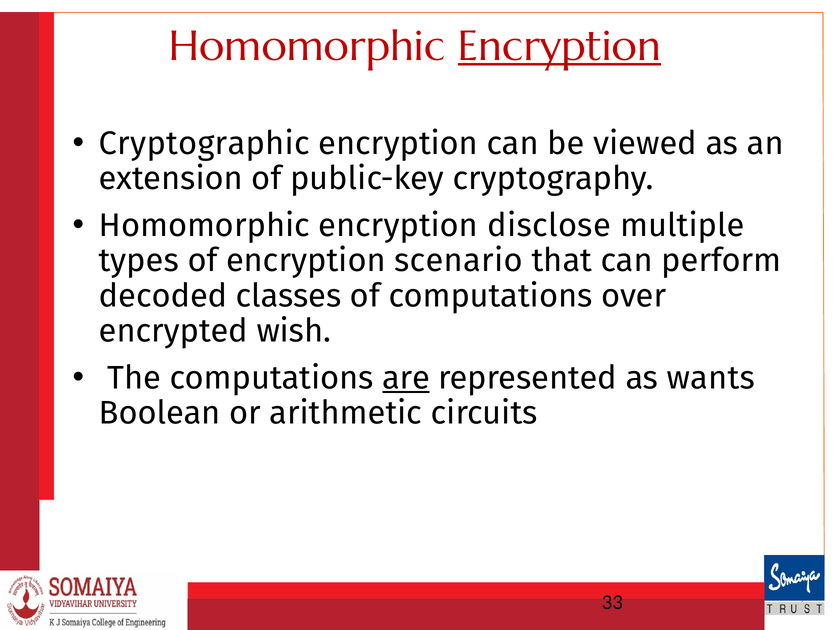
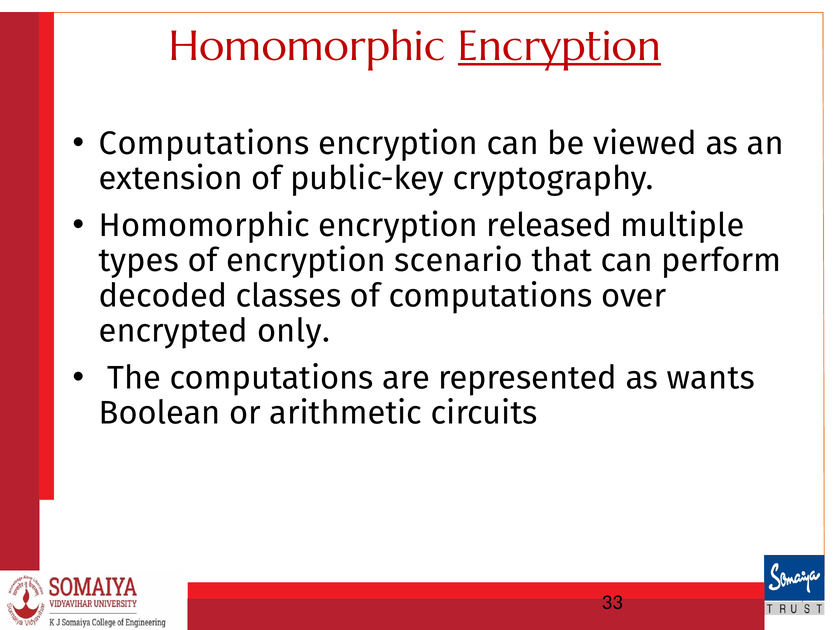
Cryptographic: Cryptographic -> Computations (204, 143)
disclose: disclose -> released (549, 225)
wish: wish -> only (294, 331)
are underline: present -> none (406, 378)
